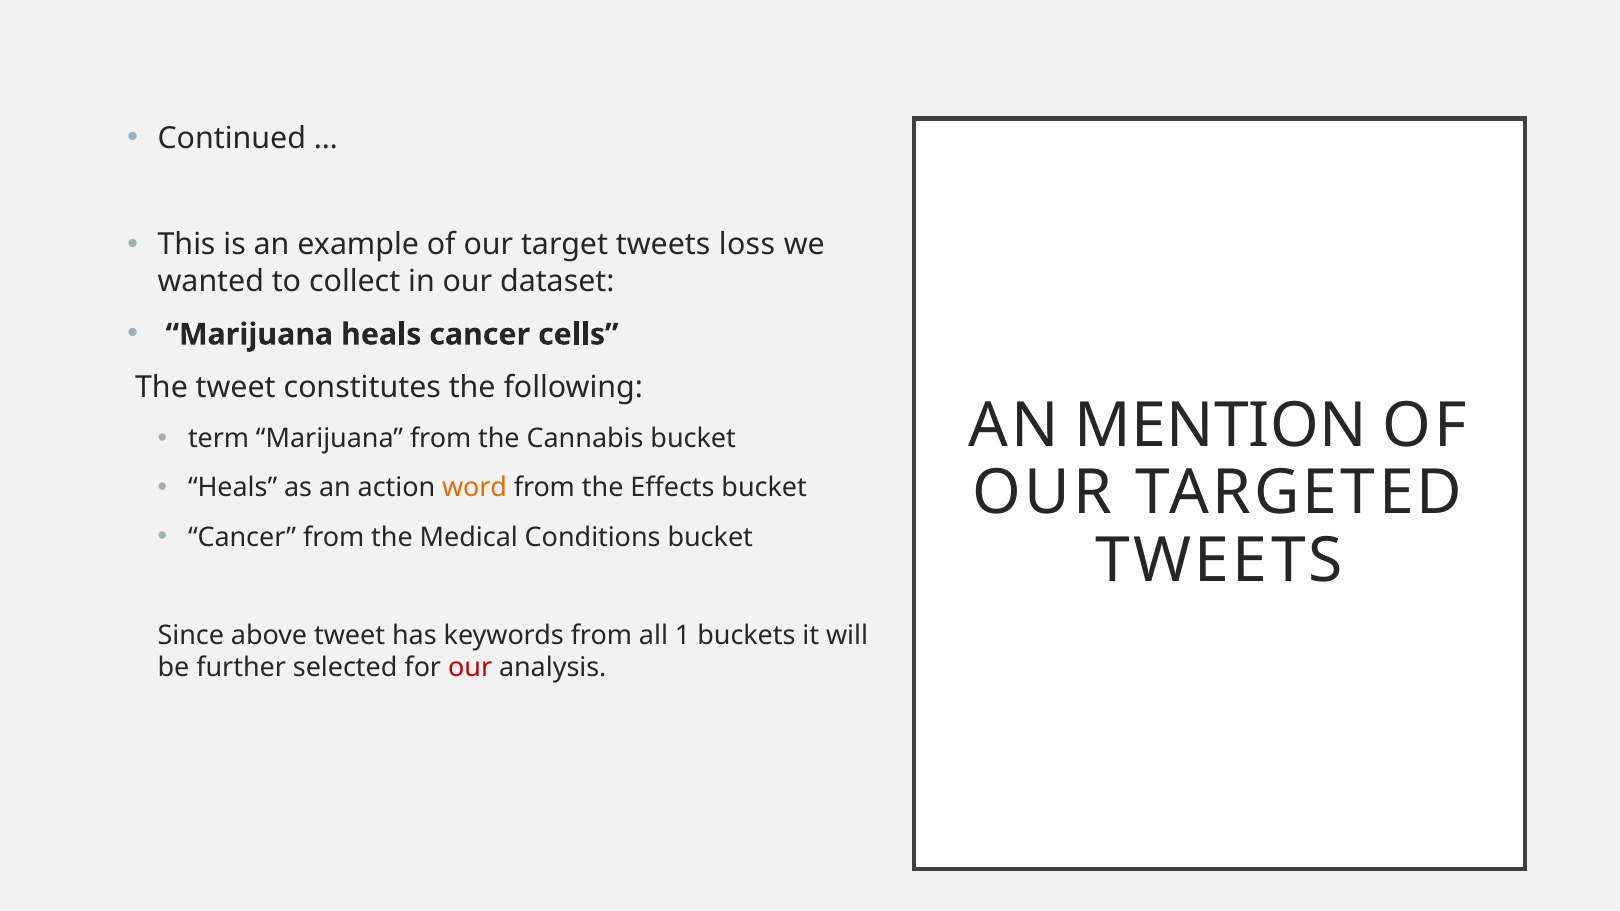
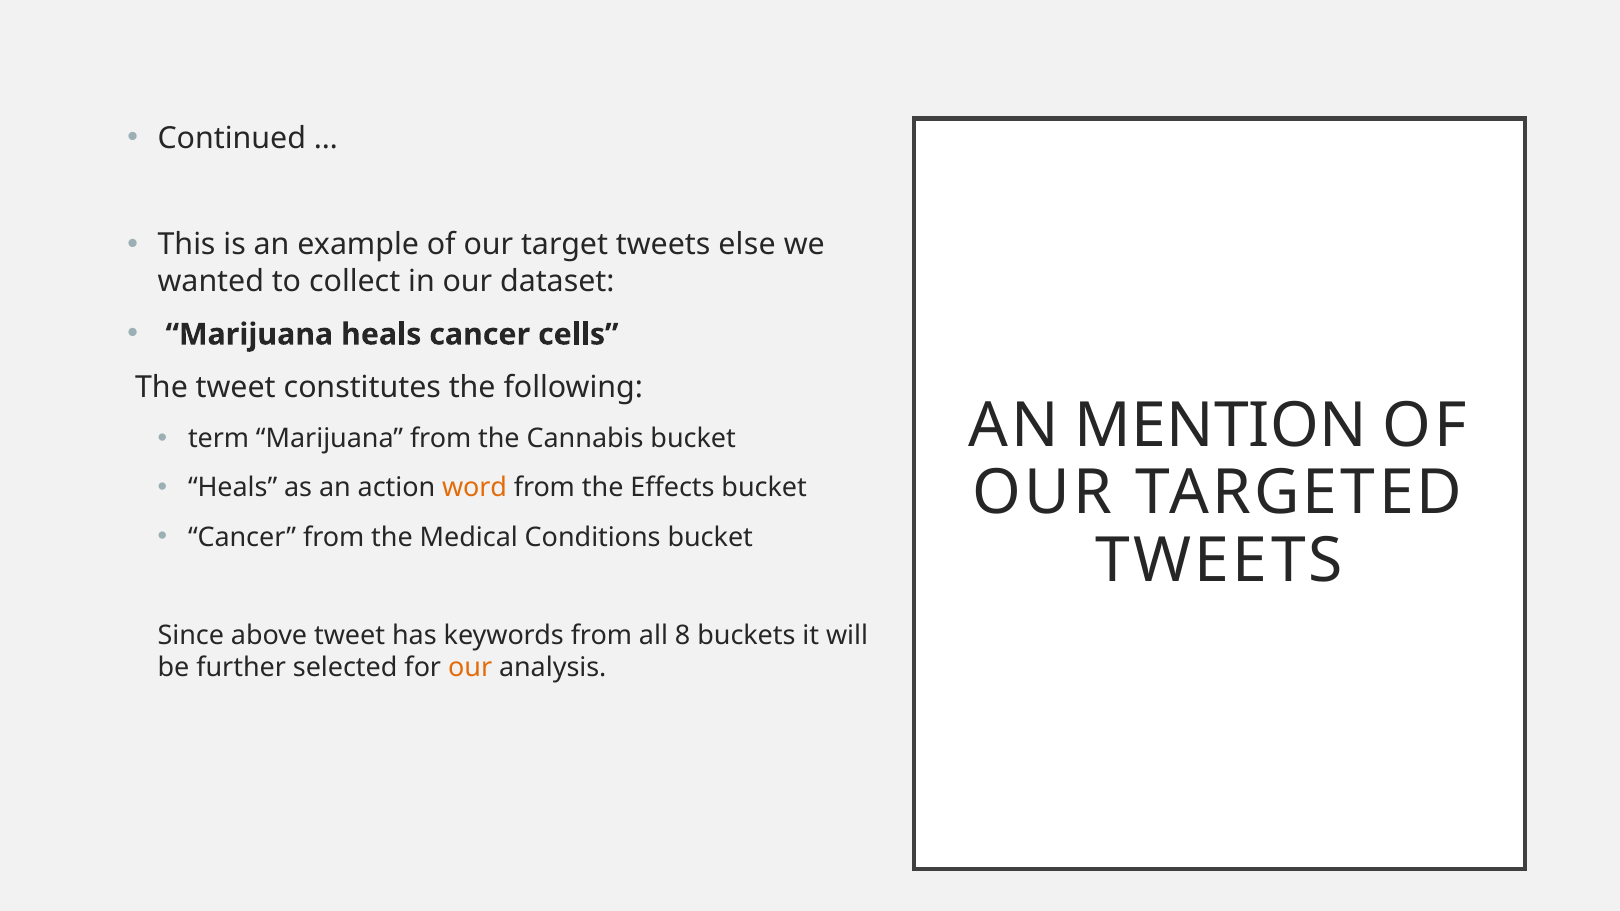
loss: loss -> else (747, 245)
1: 1 -> 8 (683, 636)
our colour: red -> orange (470, 668)
